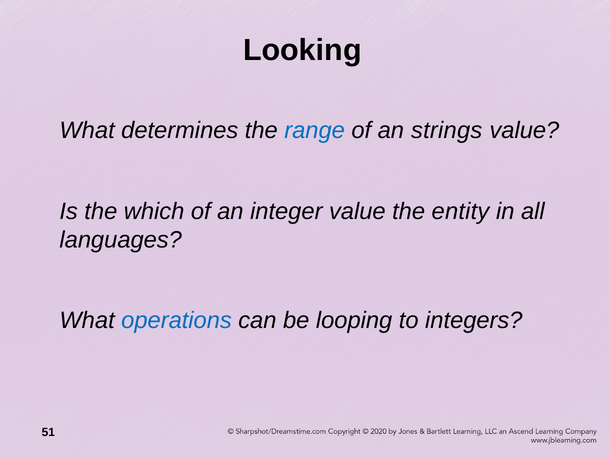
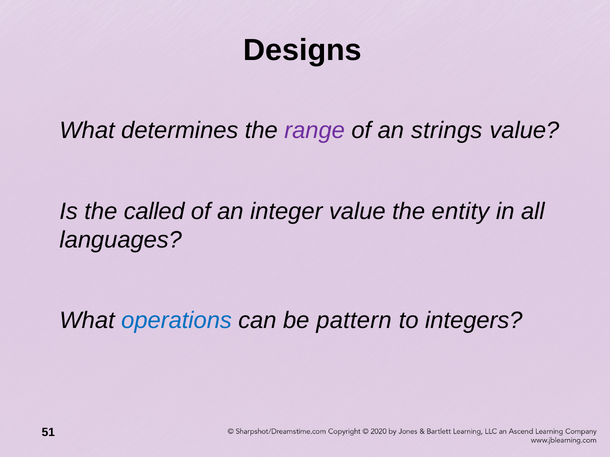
Looking: Looking -> Designs (302, 50)
range colour: blue -> purple (315, 131)
which: which -> called (154, 211)
looping: looping -> pattern (354, 321)
